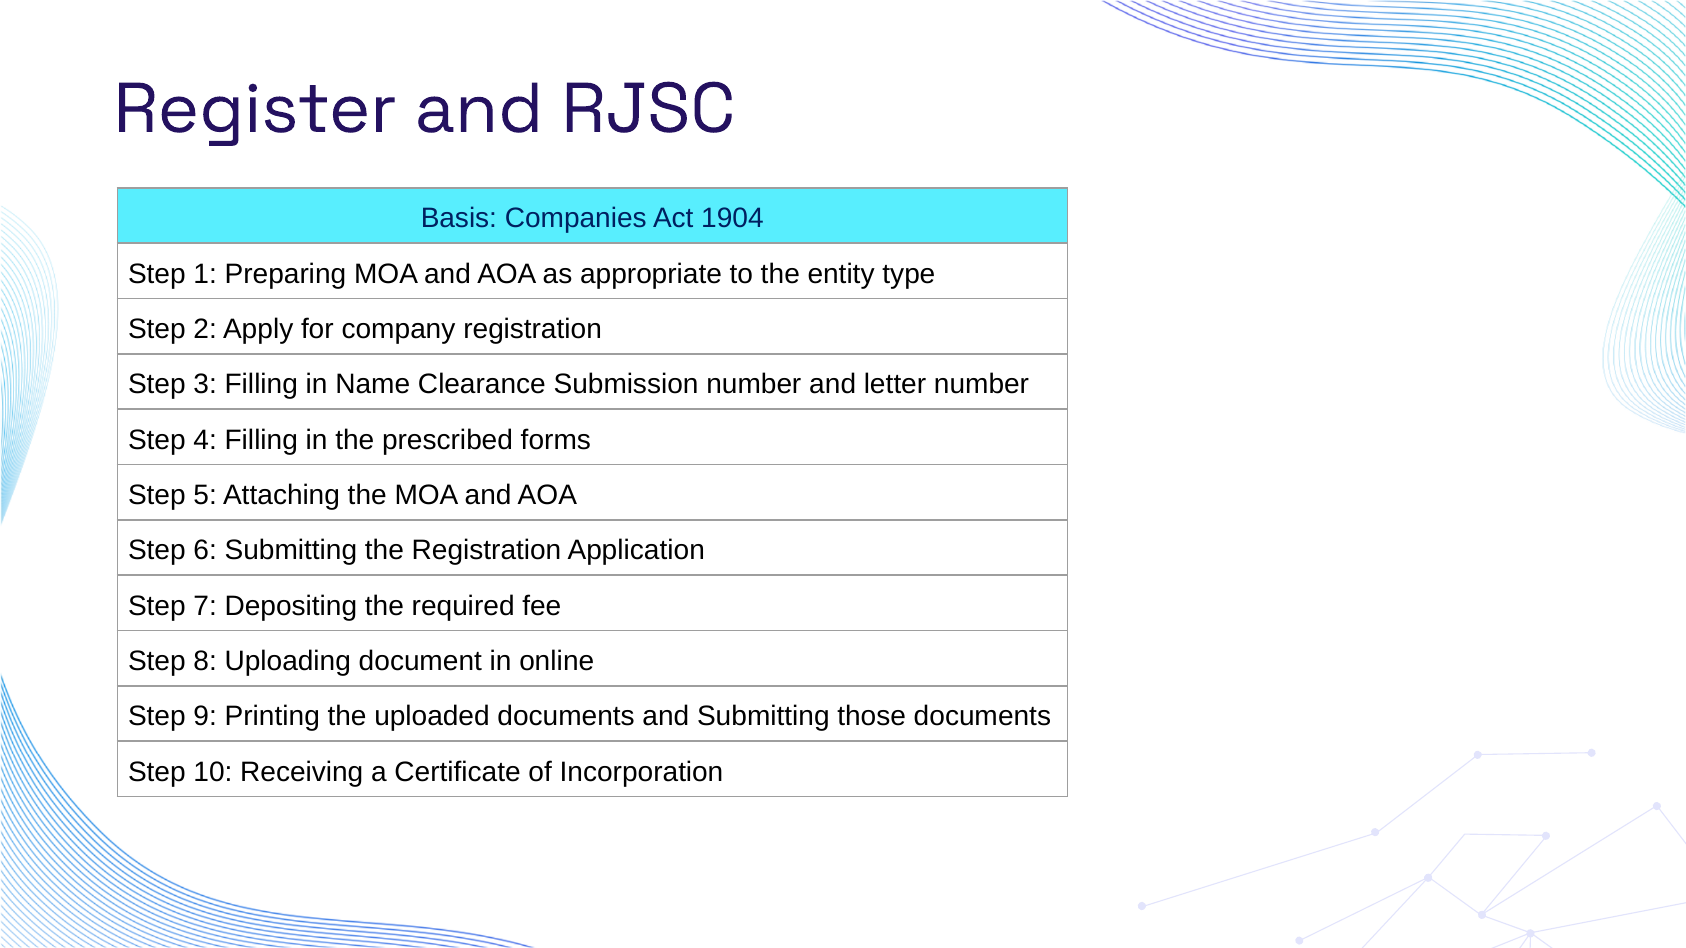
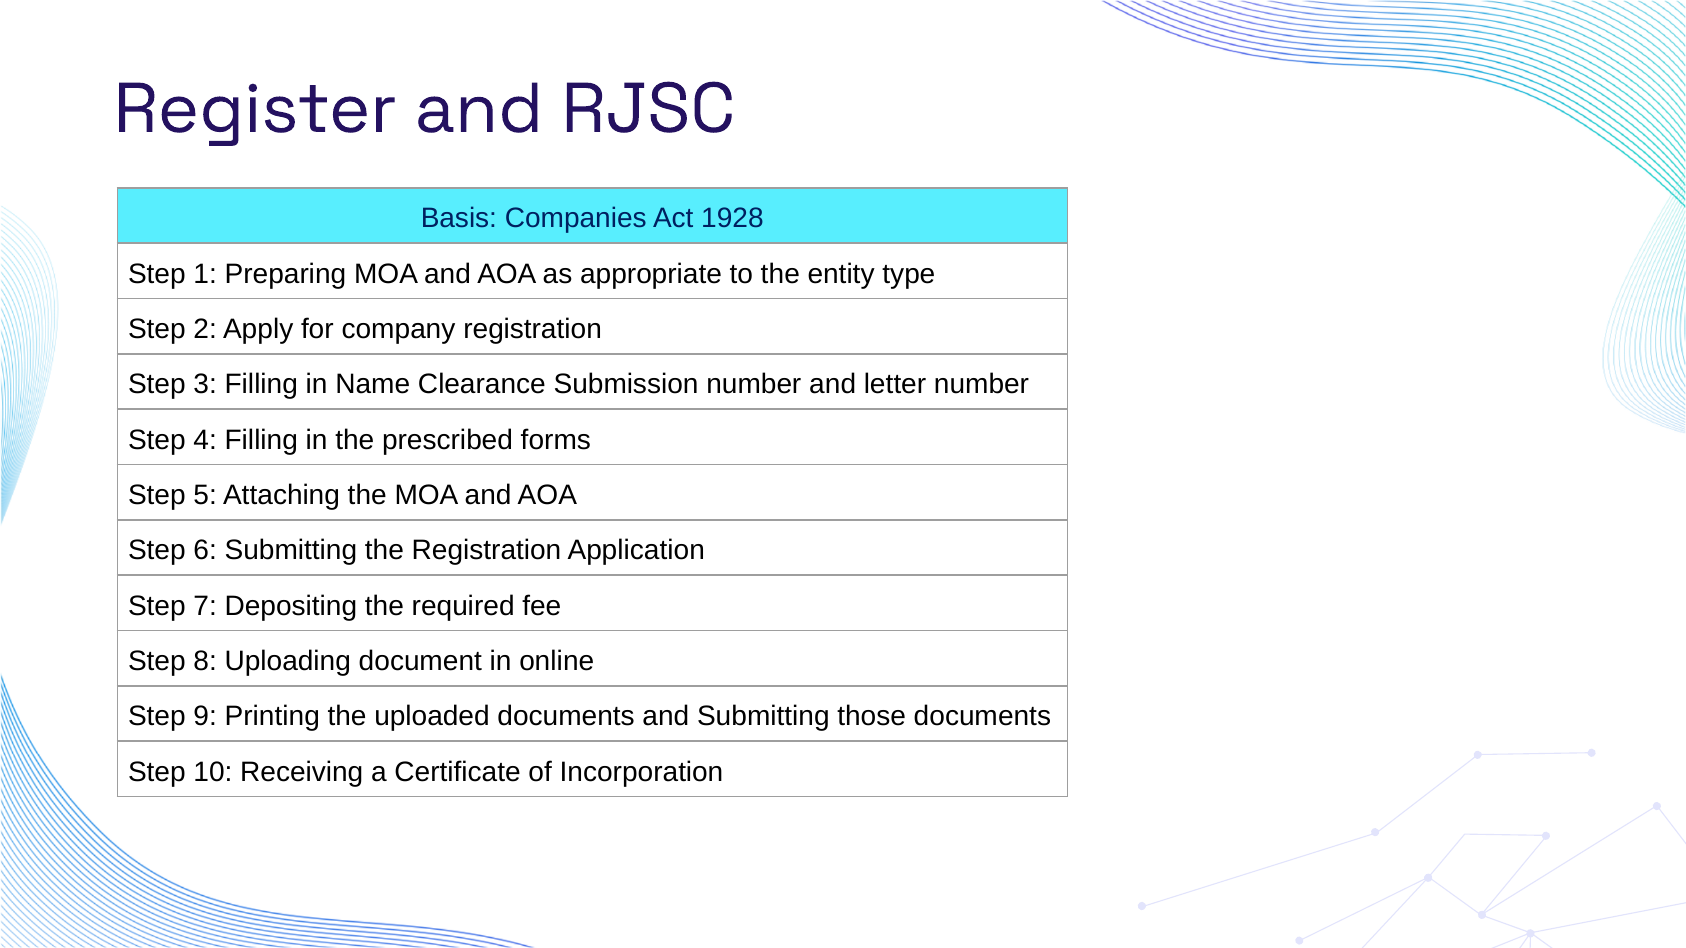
1904: 1904 -> 1928 (732, 219)
